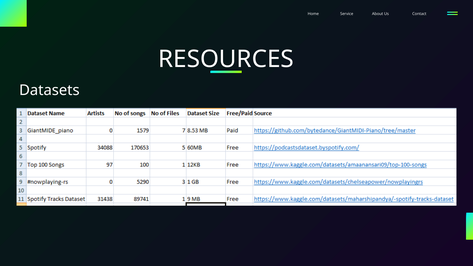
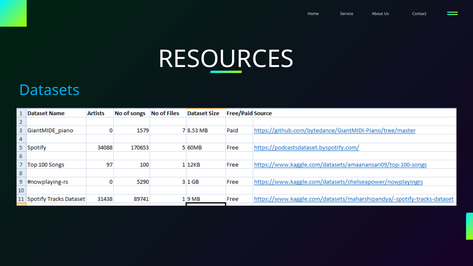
Datasets colour: white -> light blue (49, 90)
